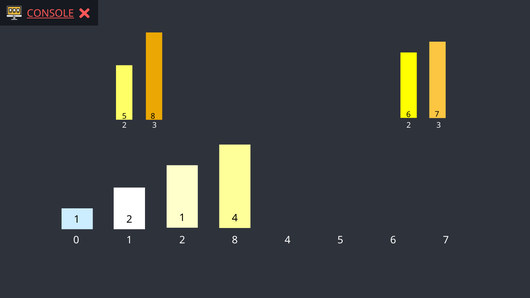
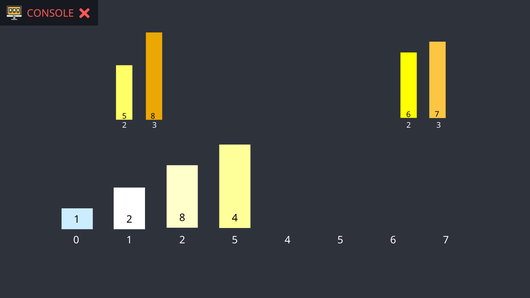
CONSOLE underline: present -> none (50, 14)
2 1: 1 -> 8 (182, 218)
2 8: 8 -> 5 (235, 240)
